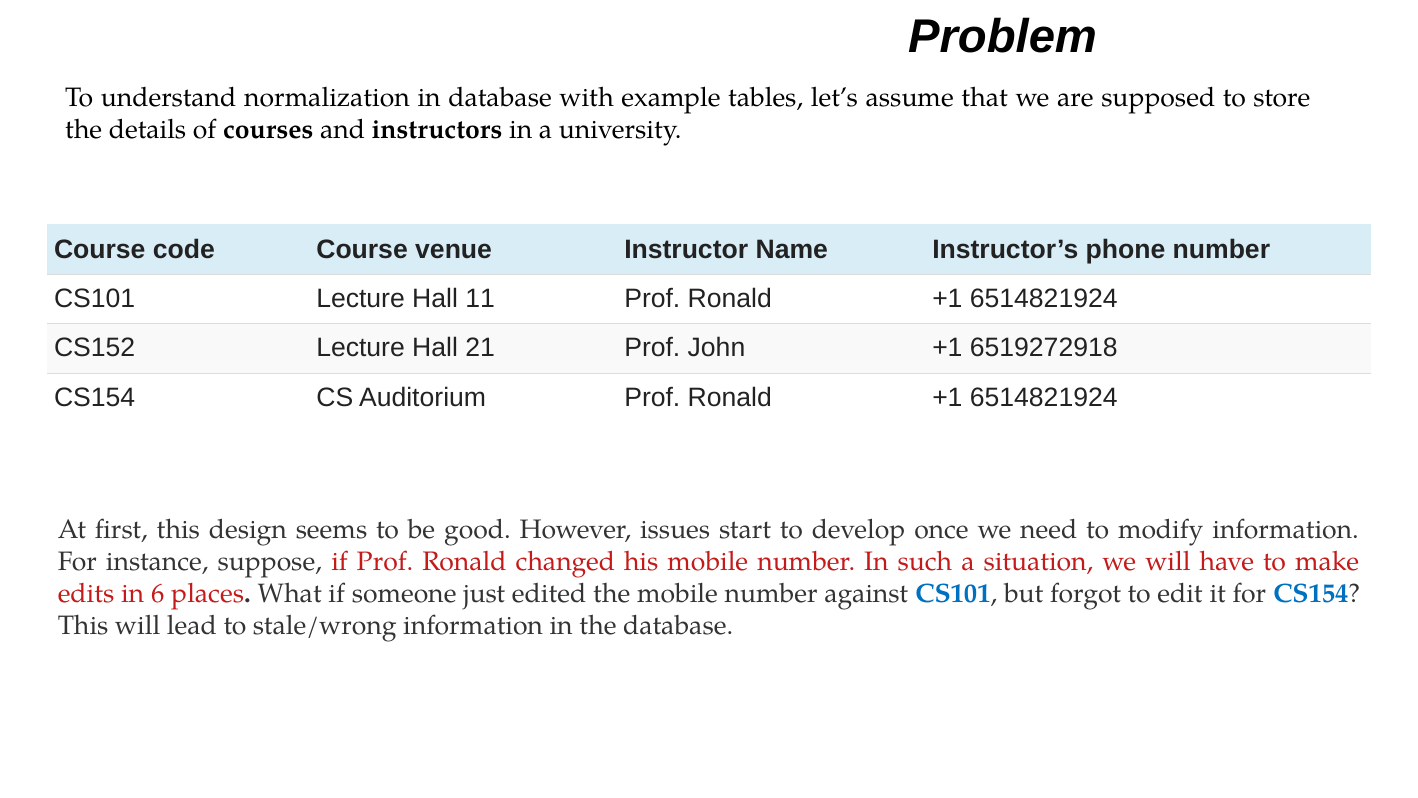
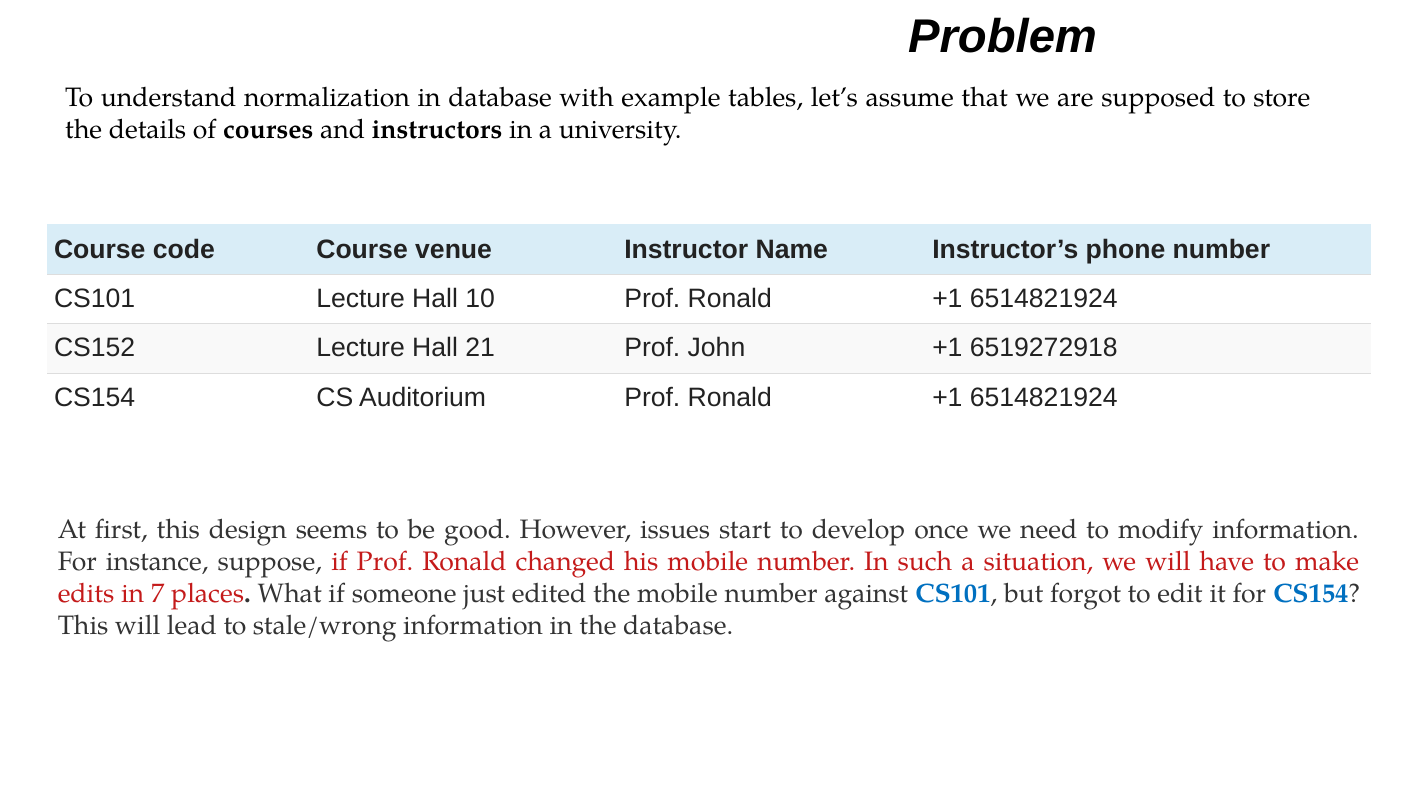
11: 11 -> 10 (480, 298)
6: 6 -> 7 (158, 594)
